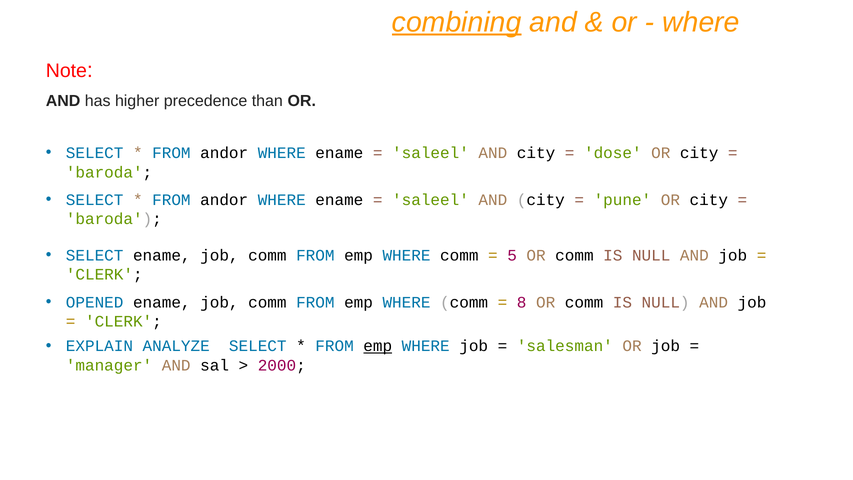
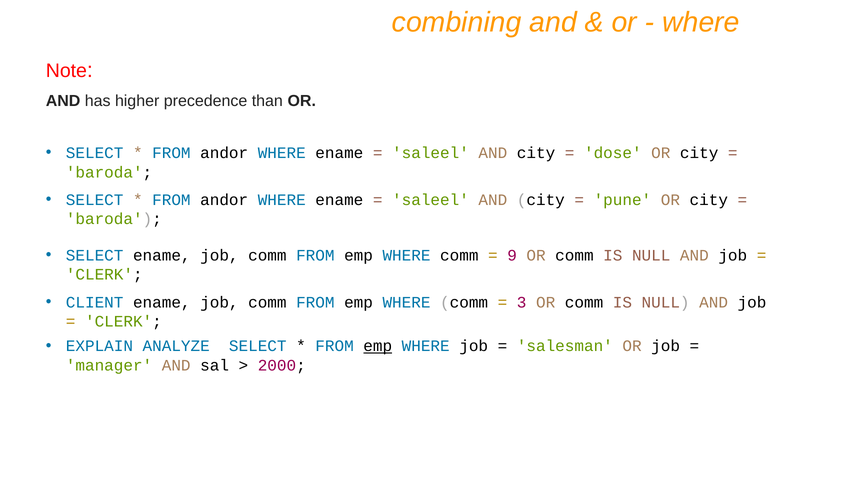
combining underline: present -> none (457, 22)
5: 5 -> 9 (512, 255)
OPENED: OPENED -> CLIENT (95, 302)
8: 8 -> 3 (522, 302)
